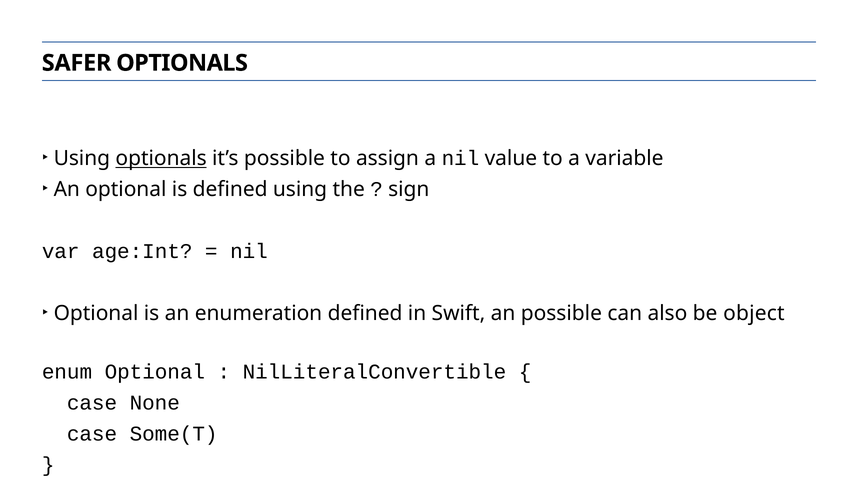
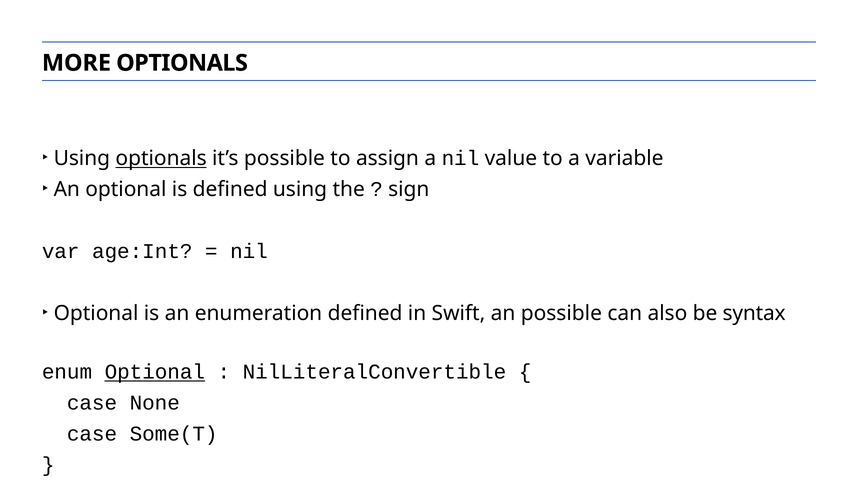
SAFER: SAFER -> MORE (76, 63)
object: object -> syntax (754, 313)
Optional underline: none -> present (155, 372)
